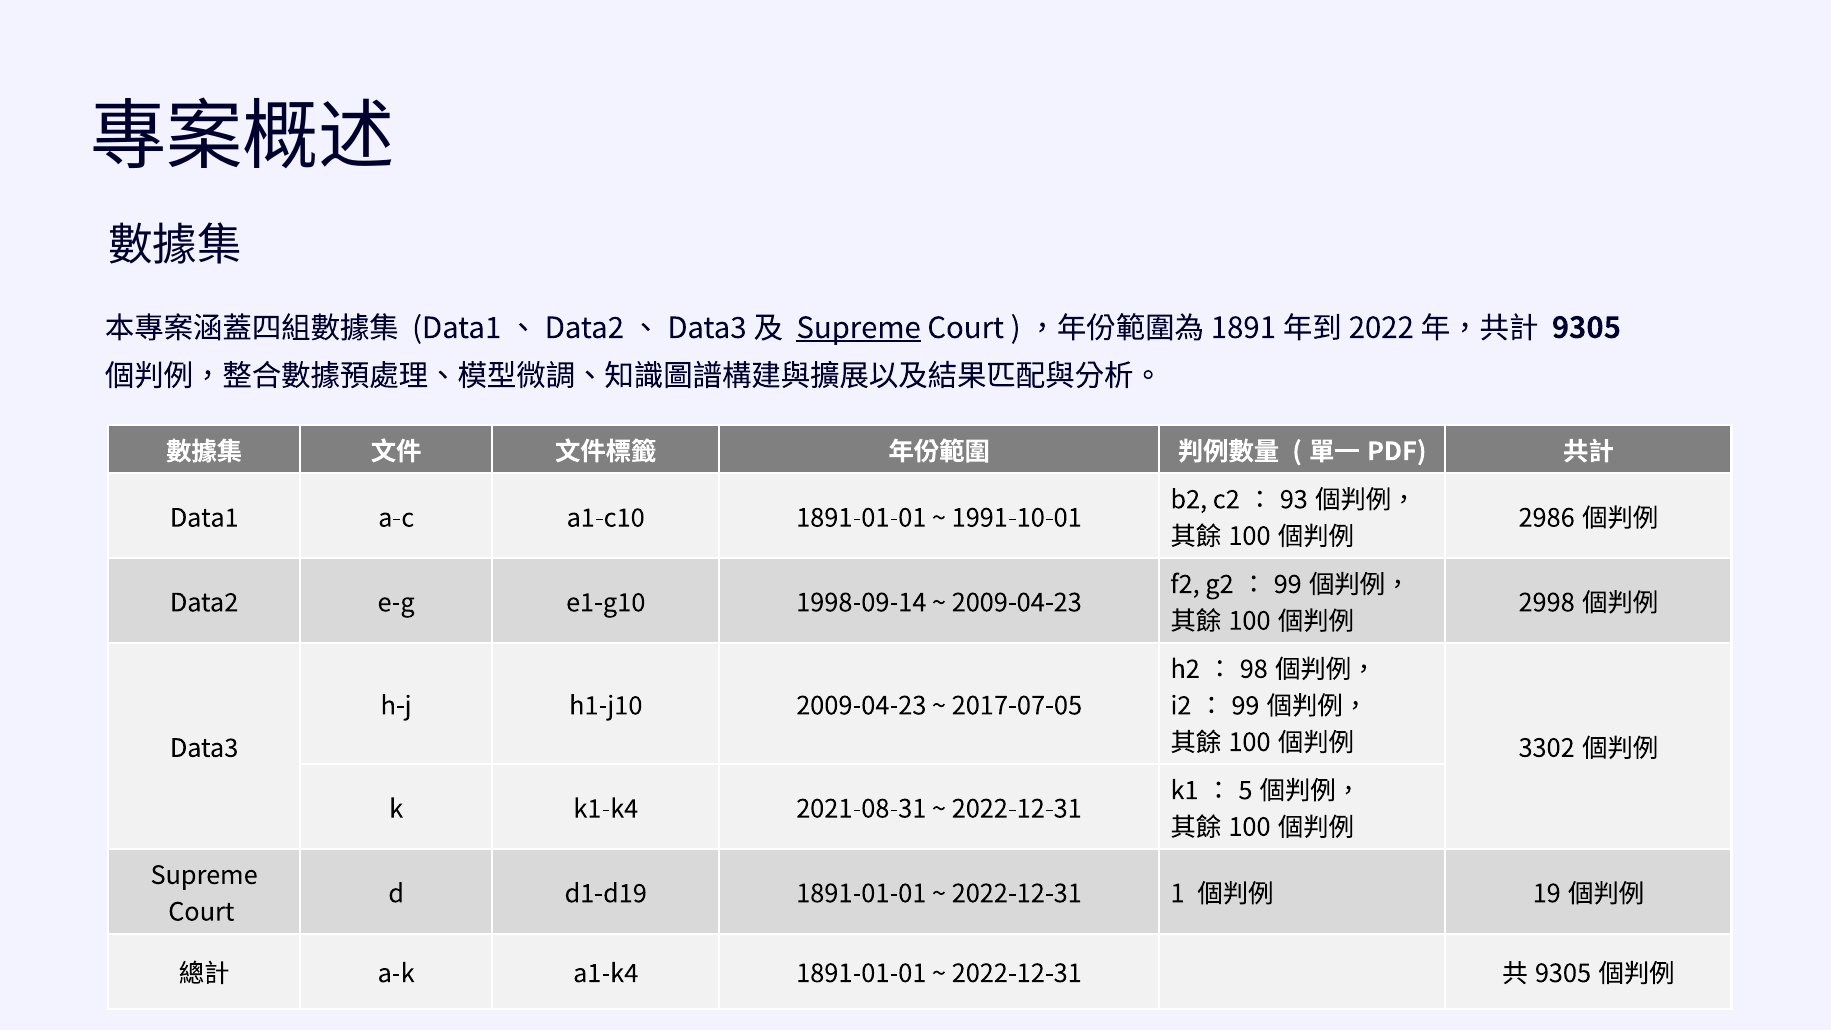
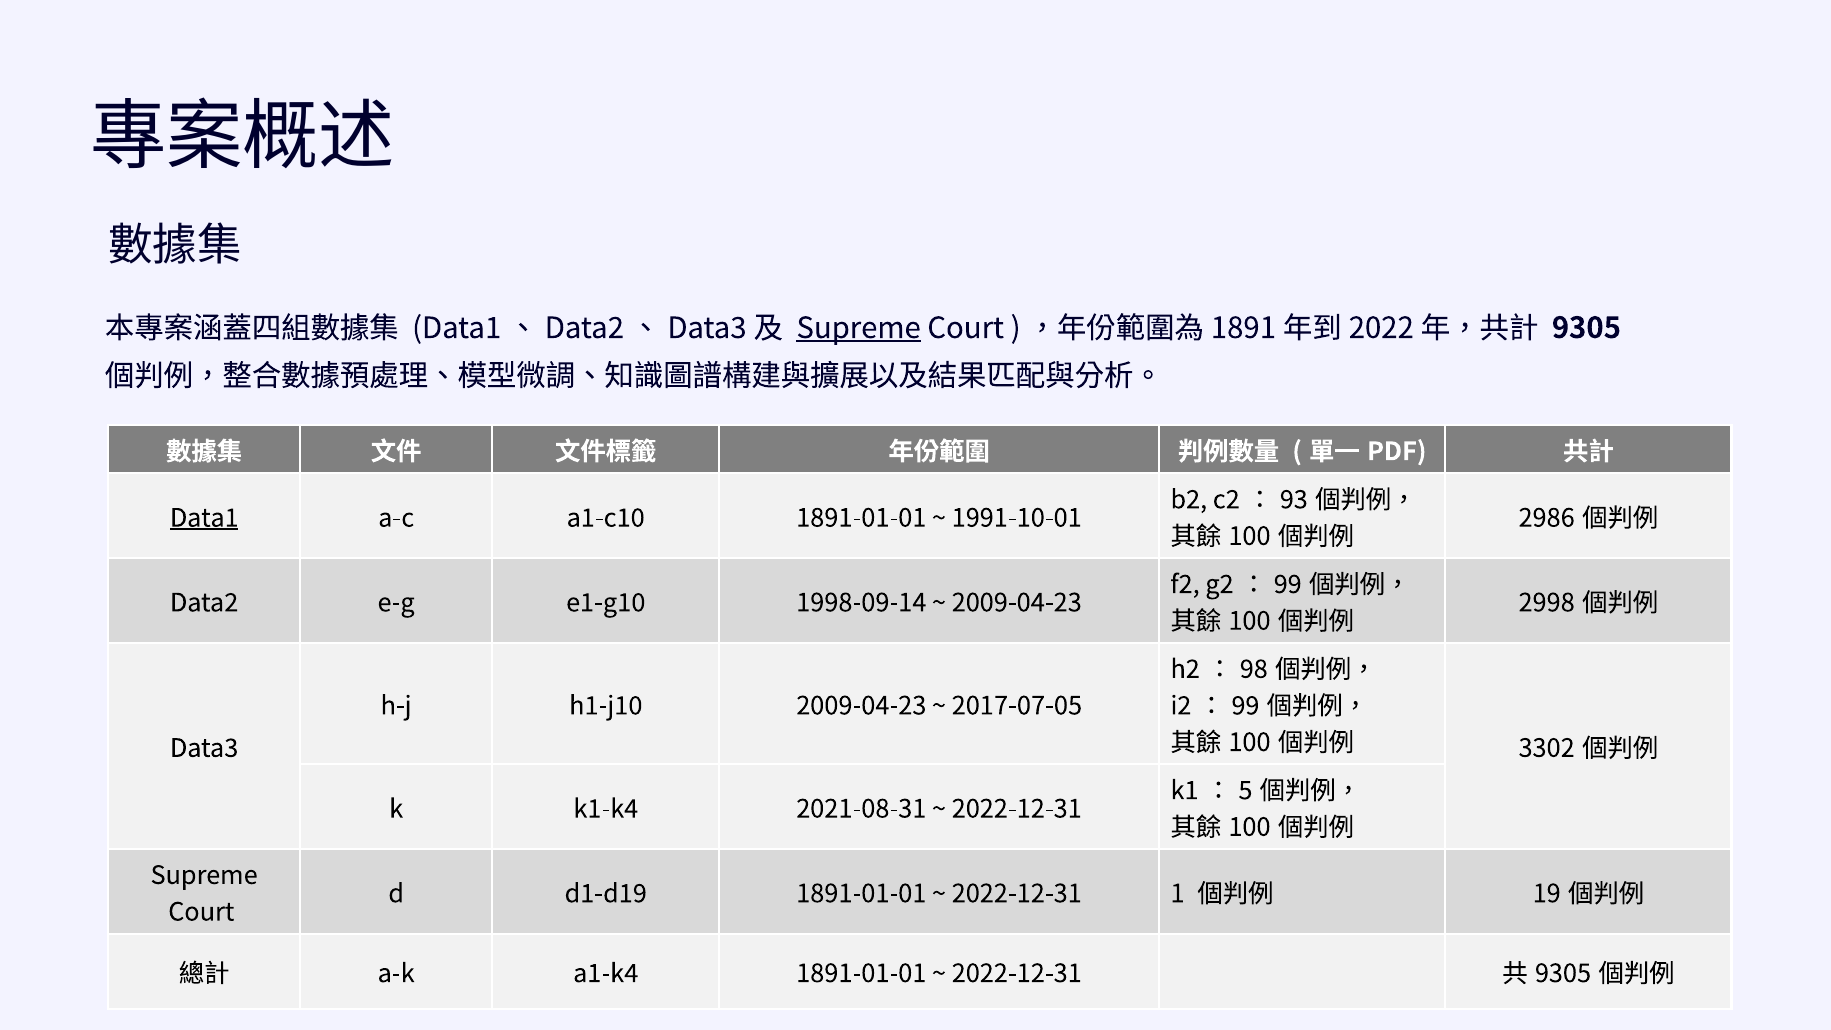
Data1 underline: none -> present (204, 518)
